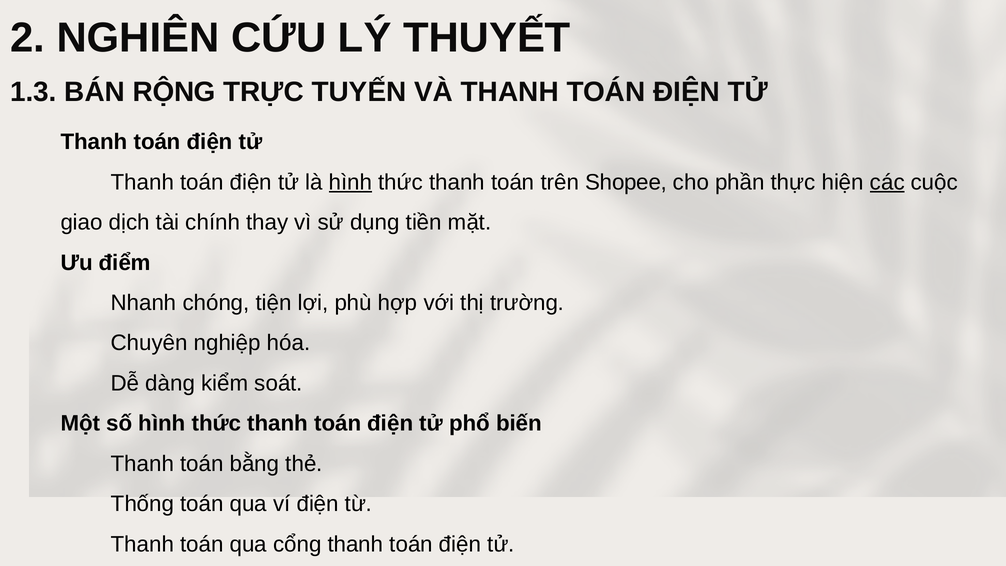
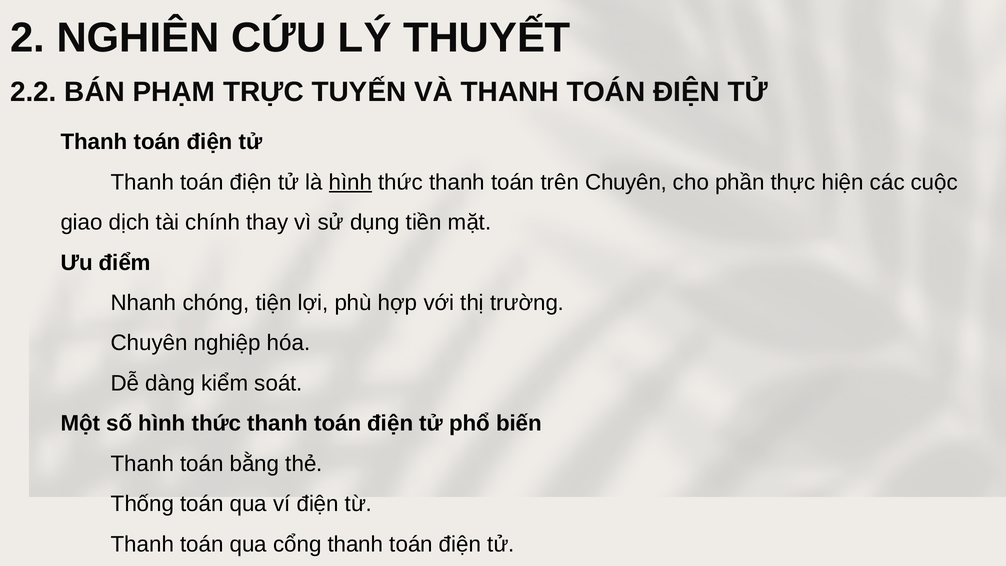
1.3: 1.3 -> 2.2 (33, 92)
RỘNG: RỘNG -> PHẠM (174, 92)
trên Shopee: Shopee -> Chuyên (626, 182)
các underline: present -> none (887, 182)
